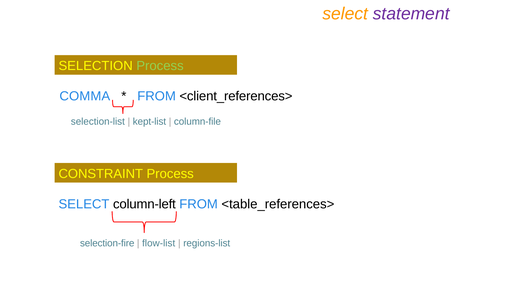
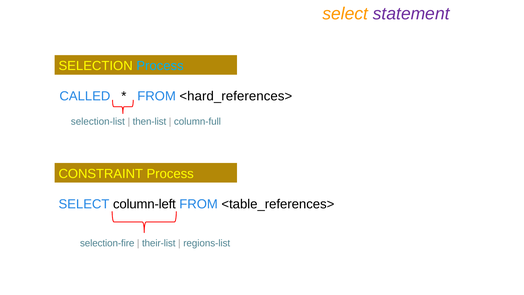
Process colour: light green -> light blue (160, 66)
COMMA: COMMA -> CALLED (85, 96)
<client_references>: <client_references> -> <hard_references> (236, 96)
kept-list: kept-list -> then-list (149, 121)
column-file: column-file -> column-full (197, 121)
flow-list: flow-list -> their-list (159, 243)
